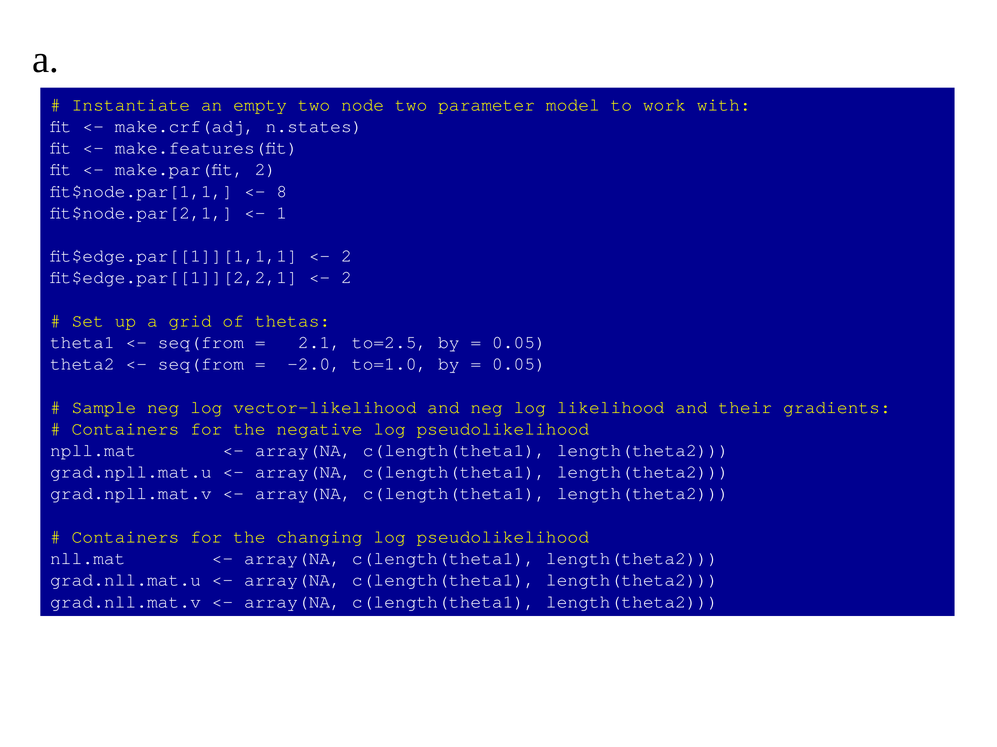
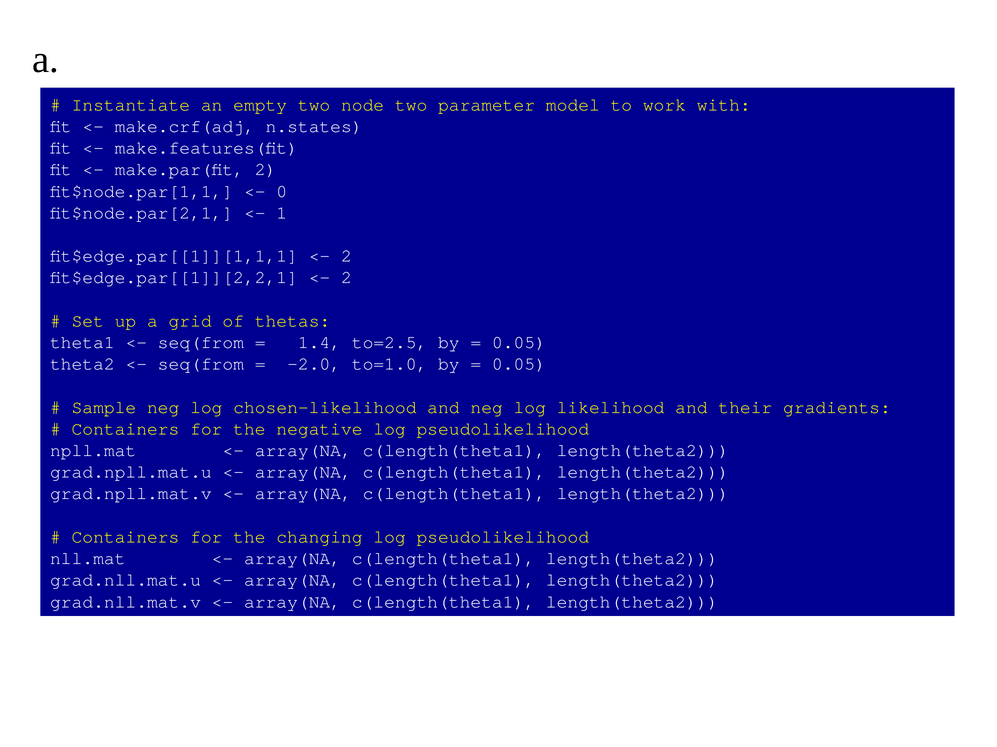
8: 8 -> 0 (282, 191)
2.1: 2.1 -> 1.4 (320, 343)
vector-likelihood: vector-likelihood -> chosen-likelihood (325, 408)
